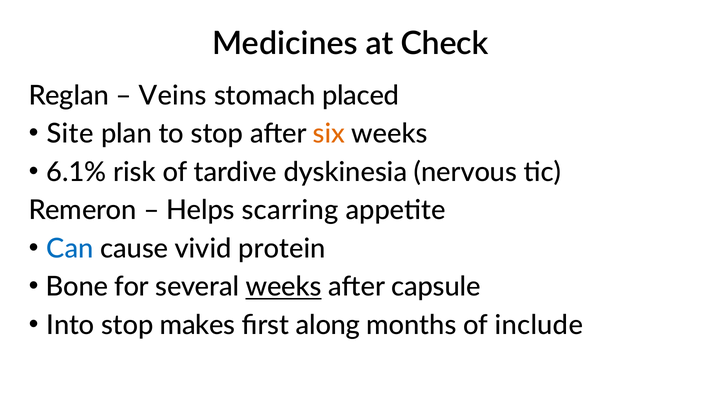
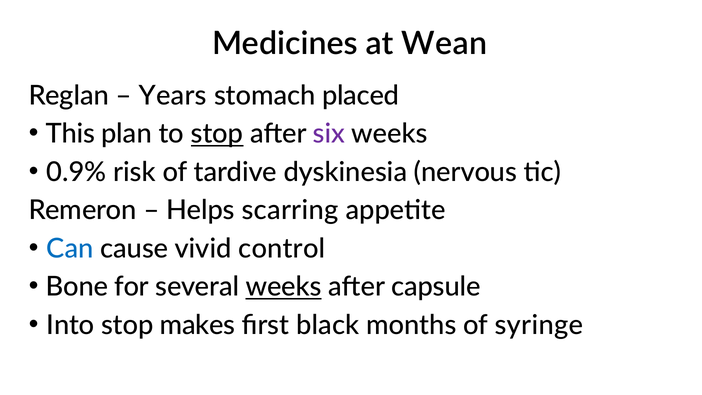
Check: Check -> Wean (444, 43)
Veins: Veins -> Years (173, 96)
Site: Site -> This (70, 134)
stop underline: none -> present (217, 134)
six colour: orange -> purple (329, 134)
6.1%: 6.1% -> 0.9% (76, 172)
protein: protein -> control (282, 249)
along: along -> black (328, 325)
include: include -> syringe (539, 325)
